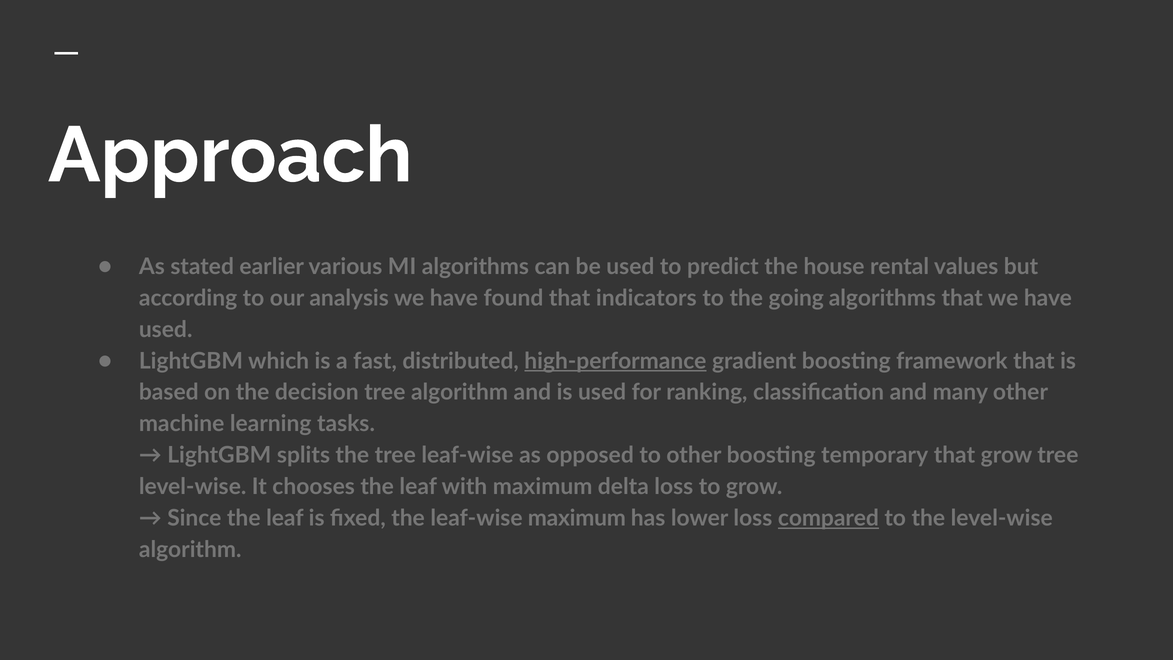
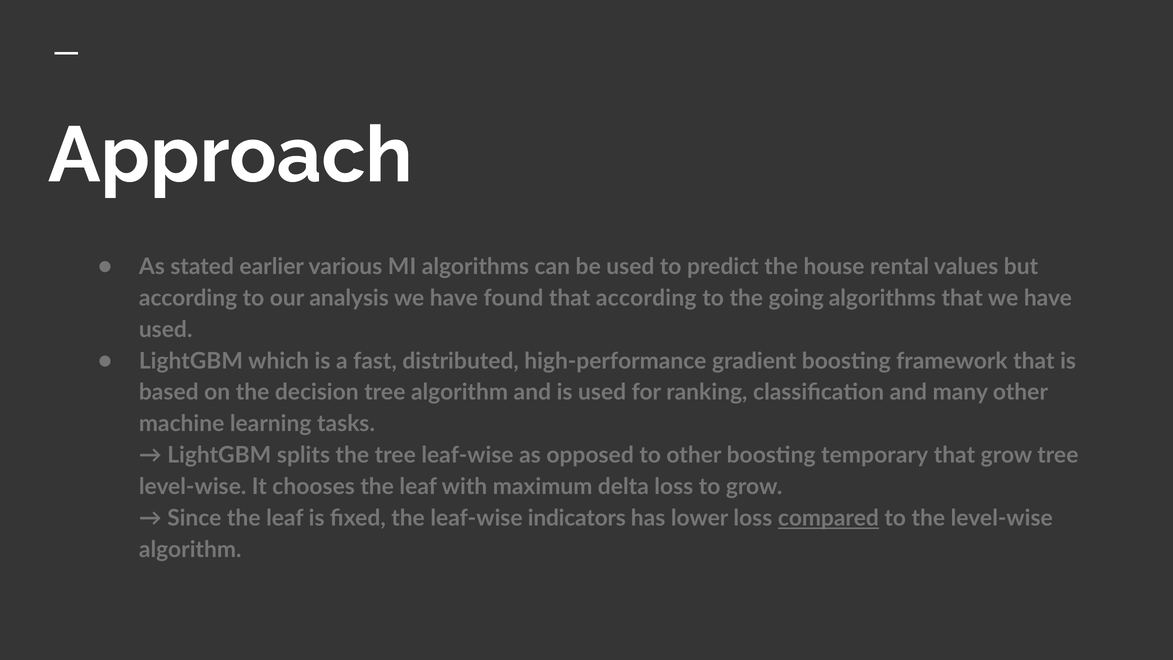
that indicators: indicators -> according (646, 298)
high-performance underline: present -> none (615, 361)
leaf-wise maximum: maximum -> indicators (577, 518)
